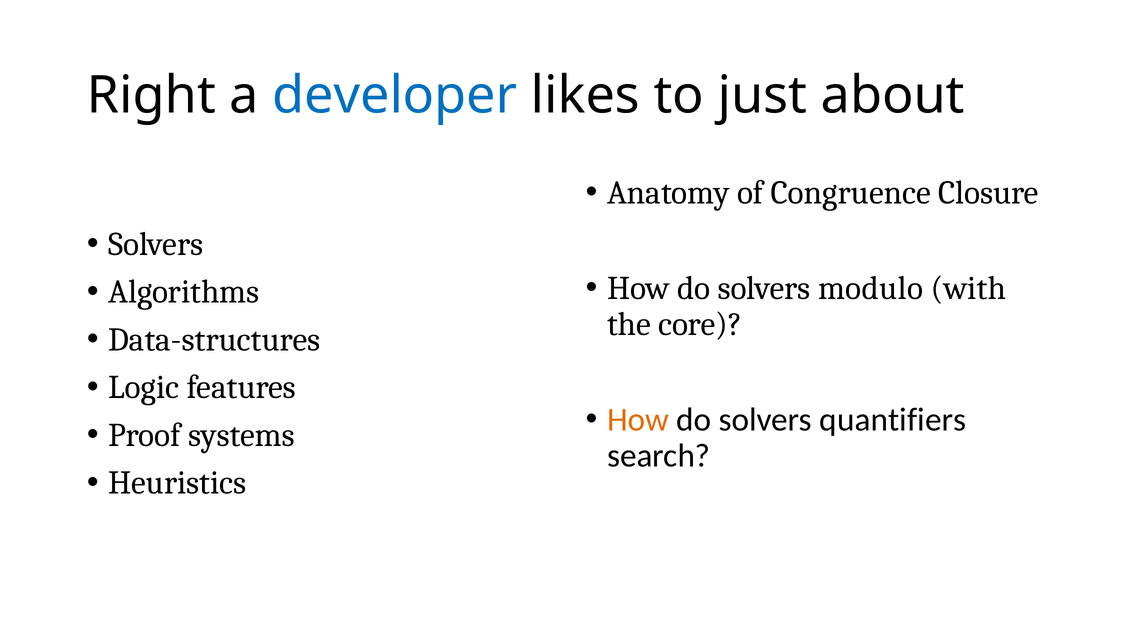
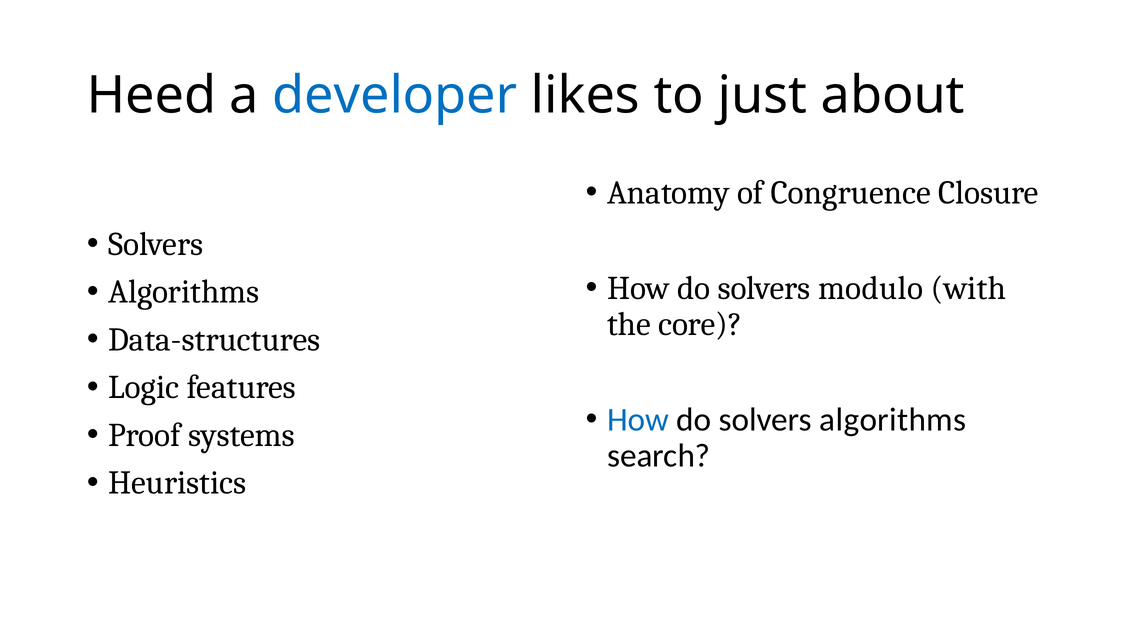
Right: Right -> Heed (152, 96)
How colour: orange -> blue (638, 420)
solvers quantifiers: quantifiers -> algorithms (893, 420)
